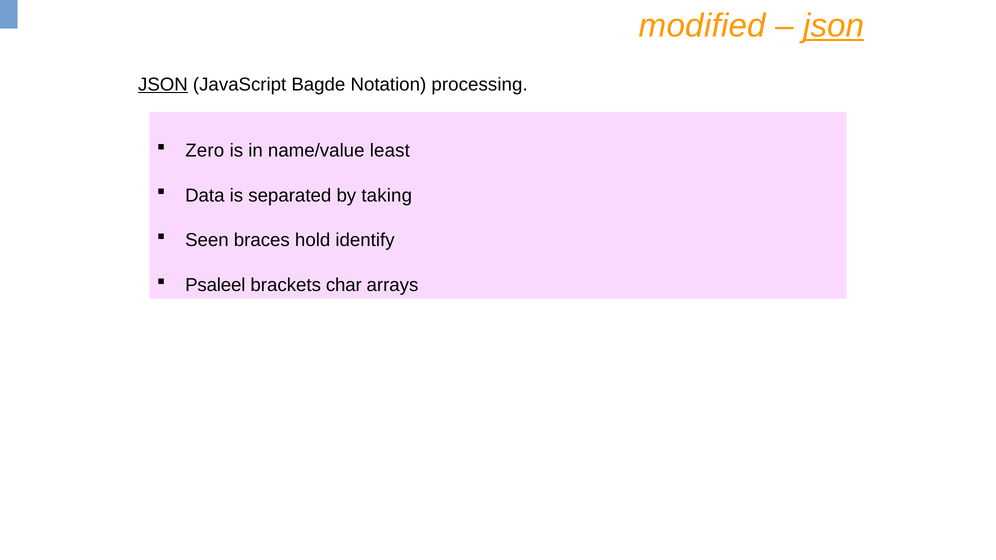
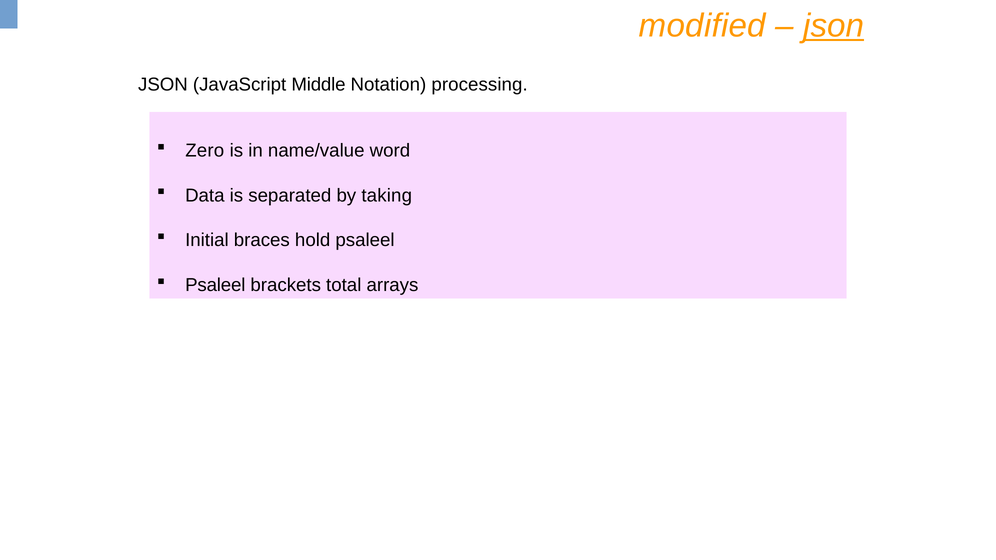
JSON underline: present -> none (163, 85)
Bagde: Bagde -> Middle (318, 85)
least: least -> word (390, 151)
Seen: Seen -> Initial (207, 240)
hold identify: identify -> psaleel (365, 240)
char: char -> total (344, 285)
